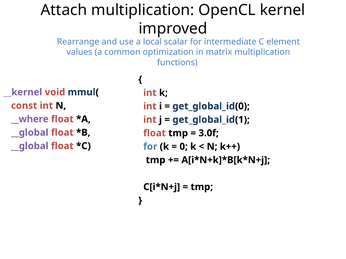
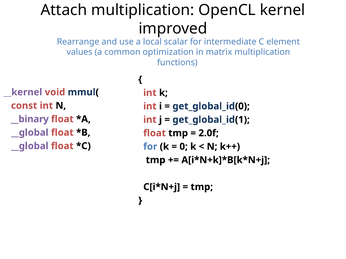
__where: __where -> __binary (30, 119)
3.0f: 3.0f -> 2.0f (209, 133)
